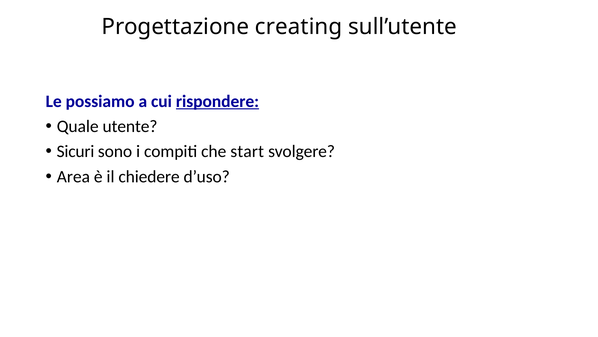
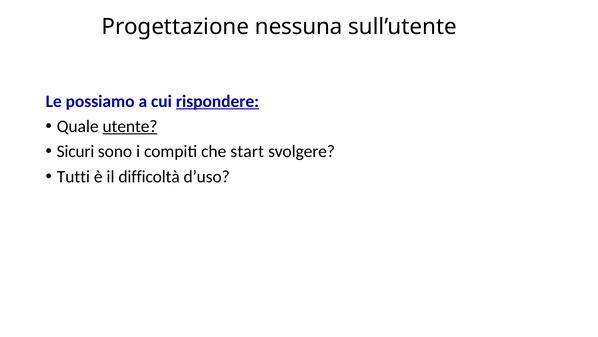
creating: creating -> nessuna (299, 27)
utente underline: none -> present (130, 126)
Area: Area -> Tutti (73, 176)
chiedere: chiedere -> difficoltà (149, 176)
